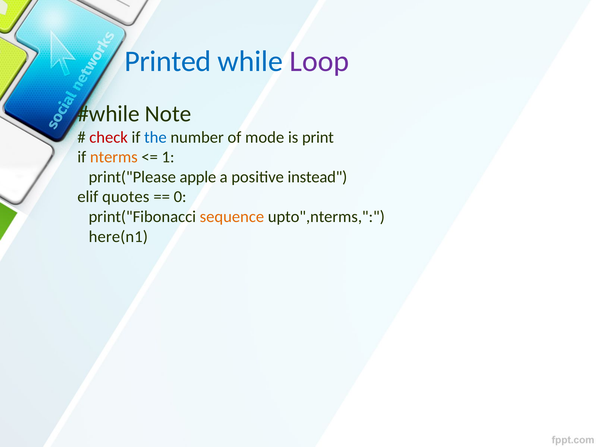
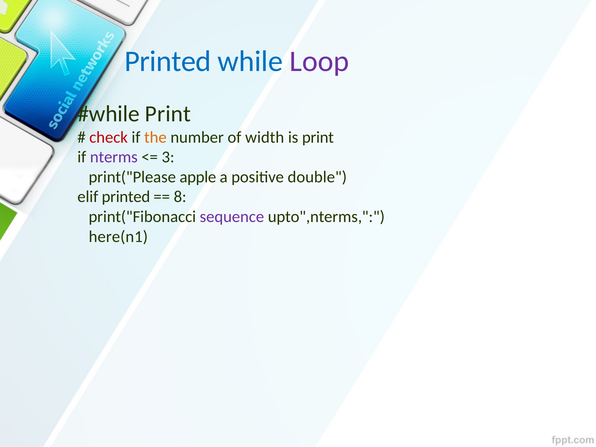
Note: Note -> Print (168, 114)
the colour: blue -> orange (155, 137)
mode: mode -> width (265, 137)
nterms colour: orange -> purple (114, 157)
1: 1 -> 3 (168, 157)
instead: instead -> double (317, 177)
elif quotes: quotes -> printed (126, 197)
0: 0 -> 8 (180, 197)
sequence colour: orange -> purple (232, 217)
